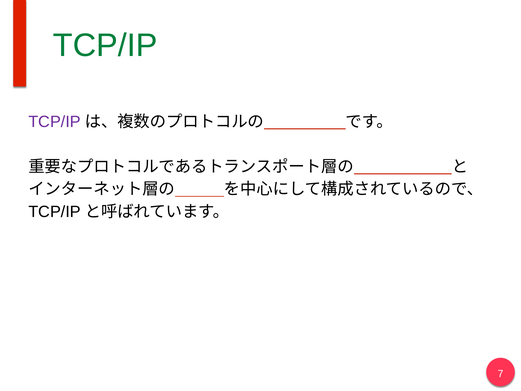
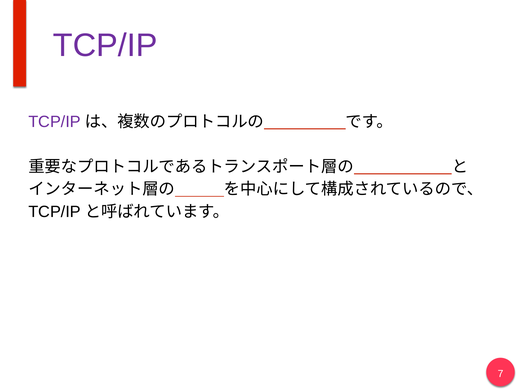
TCP/IP colour: green -> purple (105, 45)
